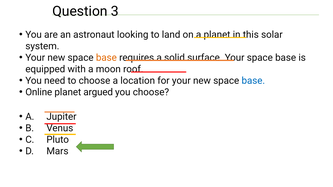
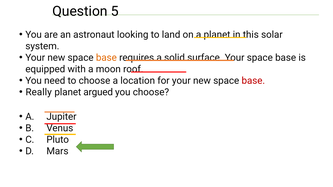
3: 3 -> 5 (115, 11)
base colour: blue -> red (253, 81)
Online: Online -> Really (39, 92)
